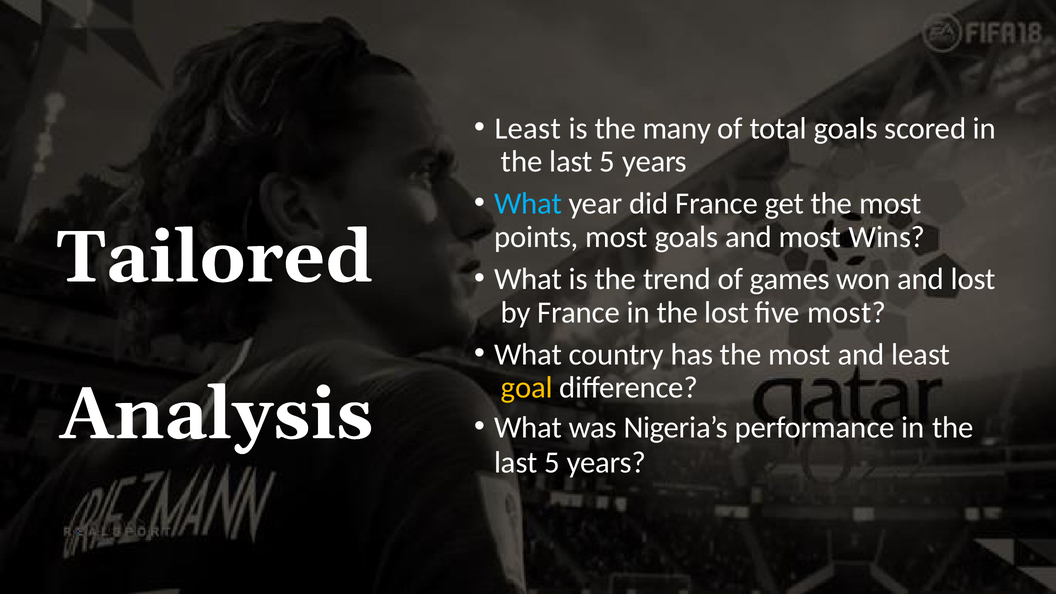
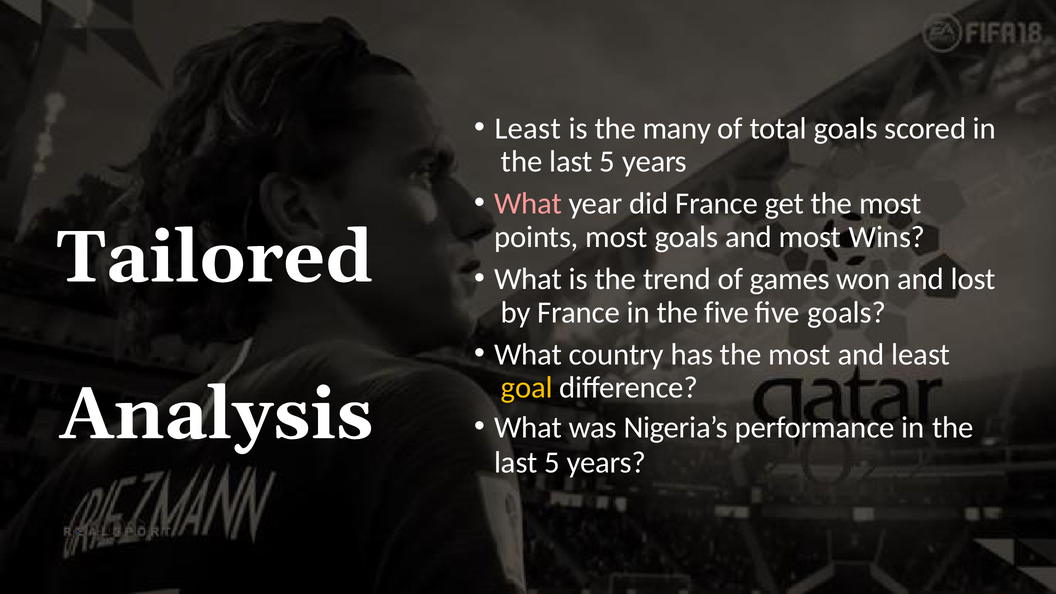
What colour: light blue -> pink (528, 204)
the lost: lost -> five (727, 312)
five most: most -> goals (847, 312)
